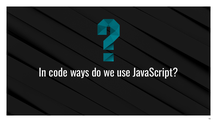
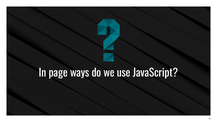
code: code -> page (58, 73)
